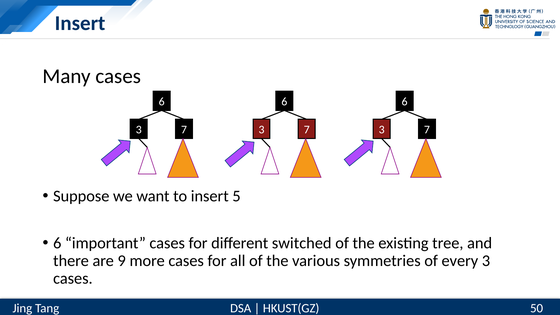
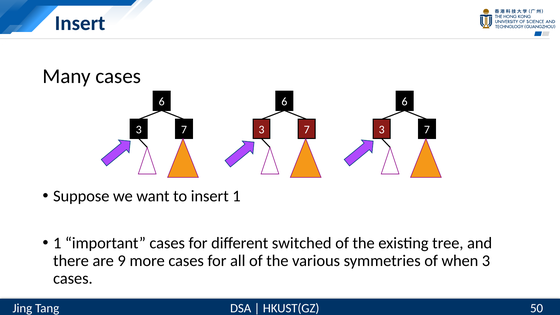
insert 5: 5 -> 1 (237, 196)
6: 6 -> 1 (57, 243)
every: every -> when (460, 261)
